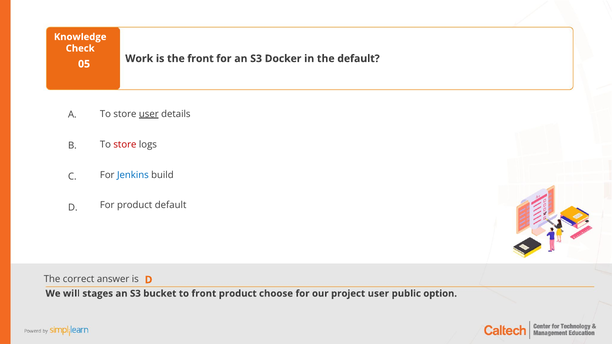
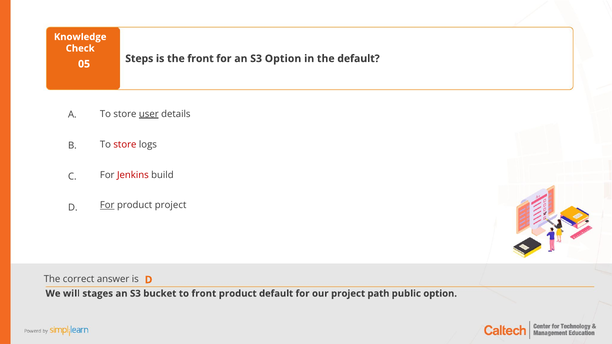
Work: Work -> Steps (139, 59)
S3 Docker: Docker -> Option (283, 59)
Jenkins colour: blue -> red (133, 175)
For underline: none -> present (107, 205)
product default: default -> project (171, 205)
product choose: choose -> default (276, 294)
project user: user -> path (378, 294)
